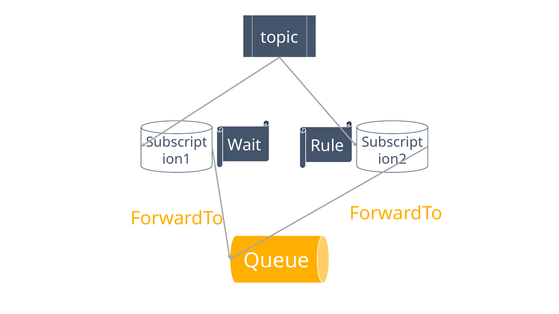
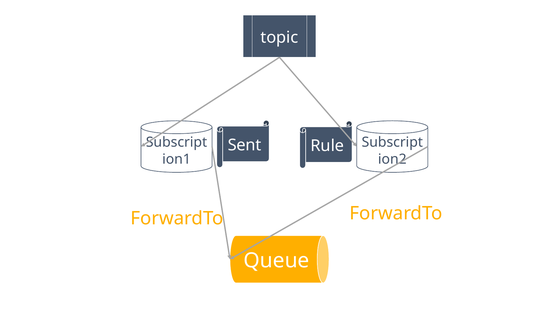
Wait: Wait -> Sent (245, 145)
